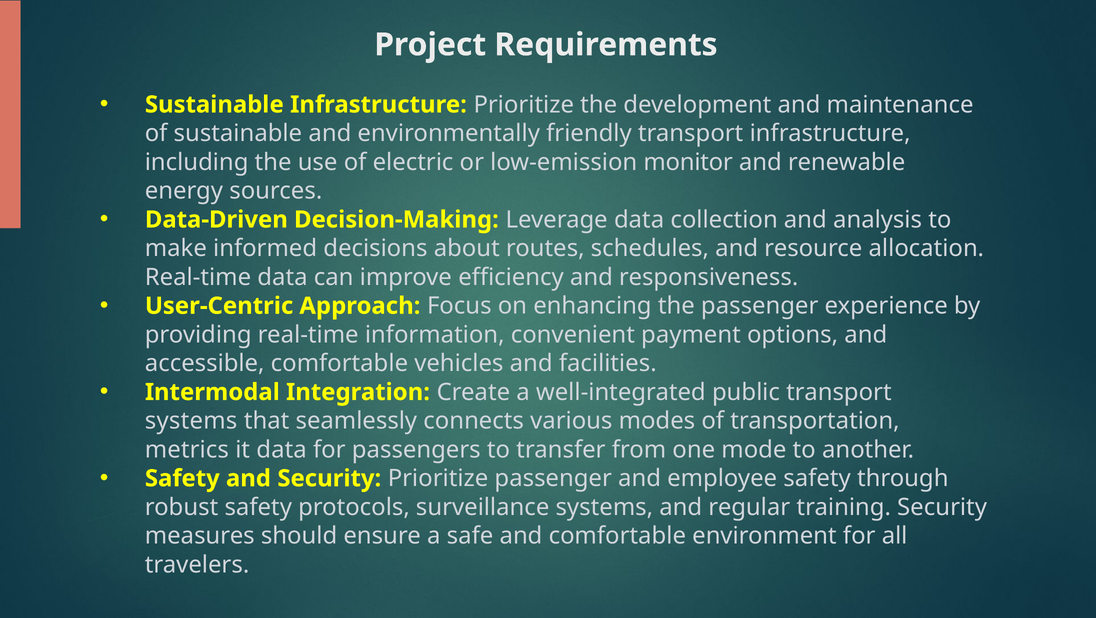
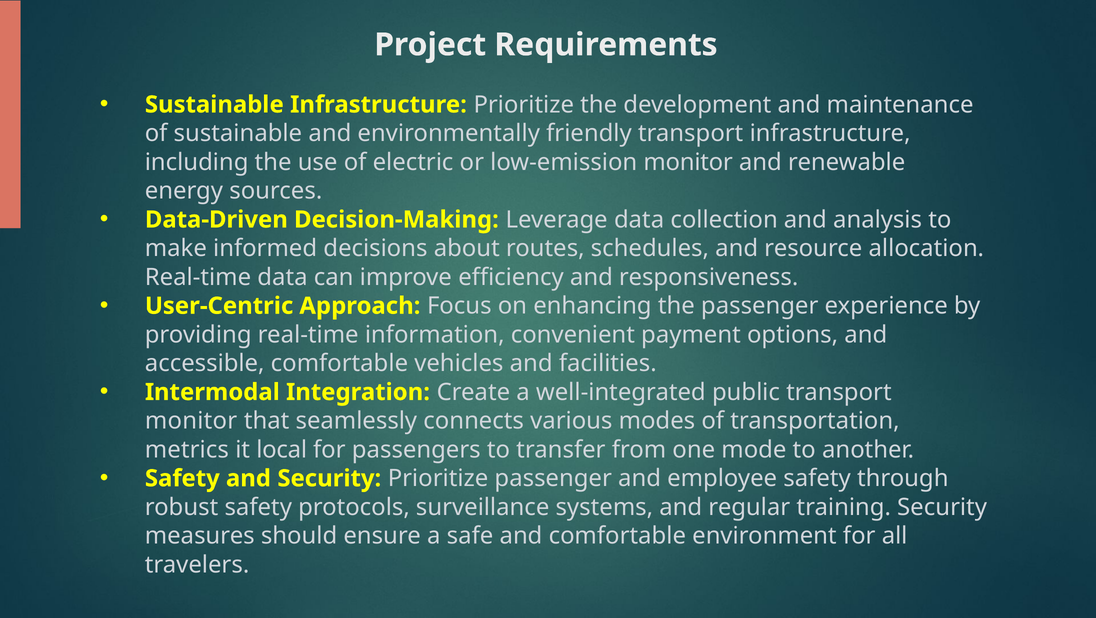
systems: systems -> monitor (191, 421)
it data: data -> local (282, 450)
